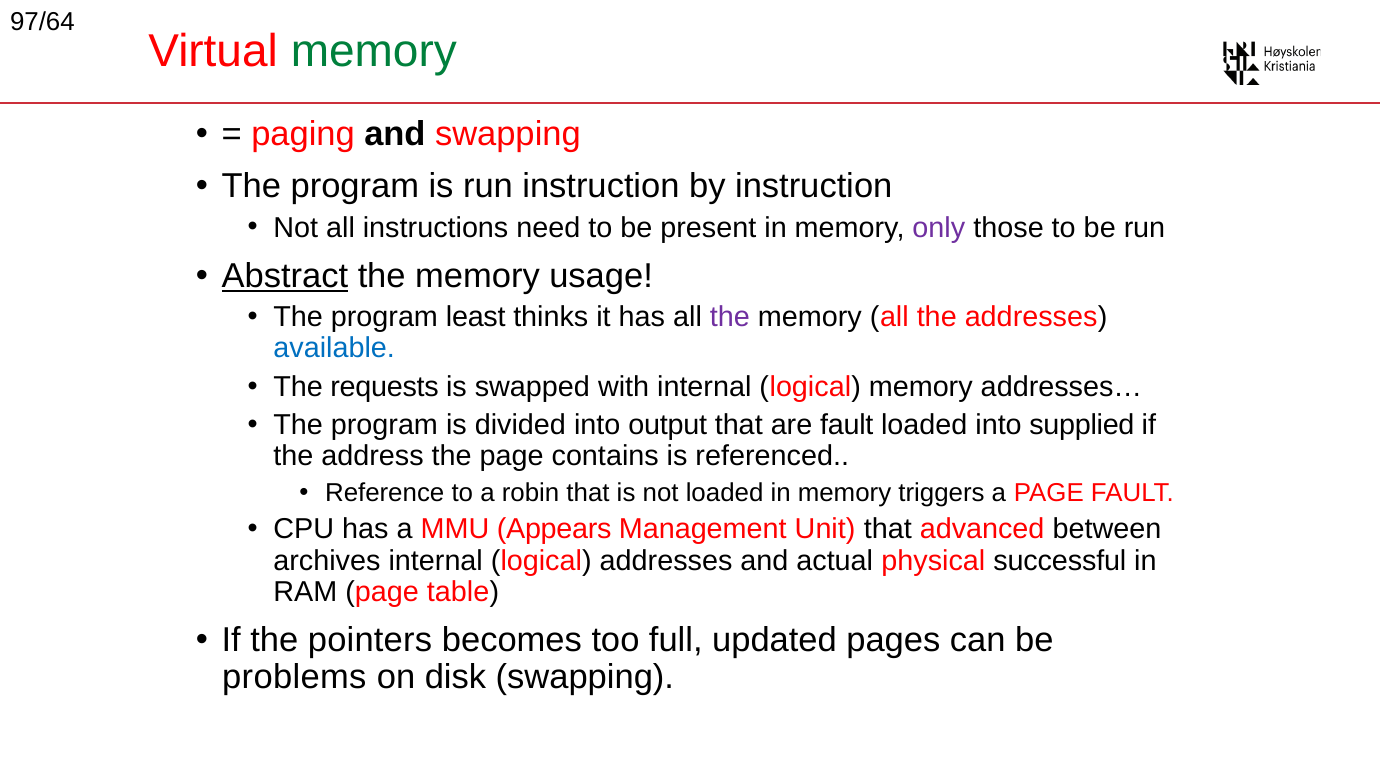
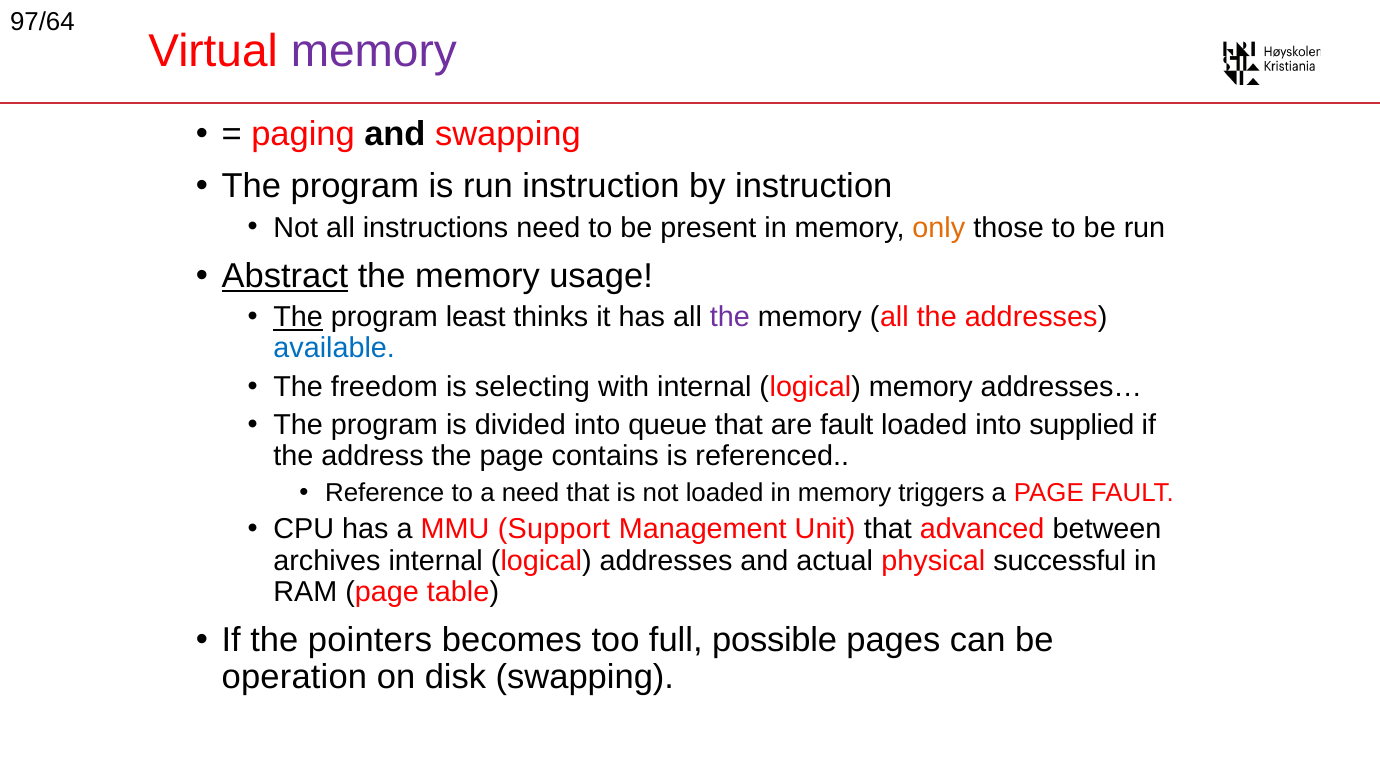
memory colour: green -> purple (374, 51)
only colour: purple -> orange (939, 228)
The underline: none -> present (298, 318)
requests: requests -> freedom (384, 387)
swapped: swapped -> selecting (532, 387)
output: output -> queue (668, 425)
a robin: robin -> need (531, 493)
Appears: Appears -> Support (554, 530)
updated: updated -> possible (775, 640)
problems: problems -> operation (294, 678)
